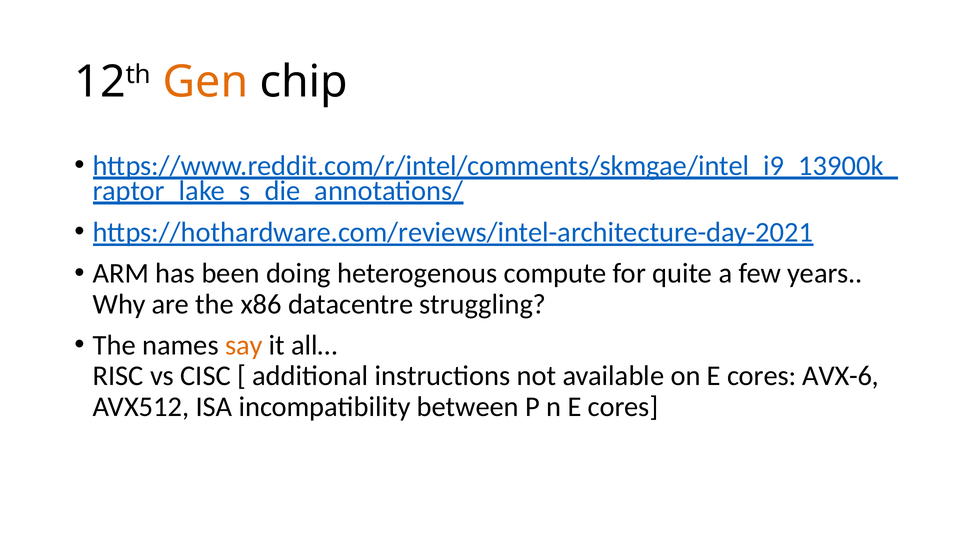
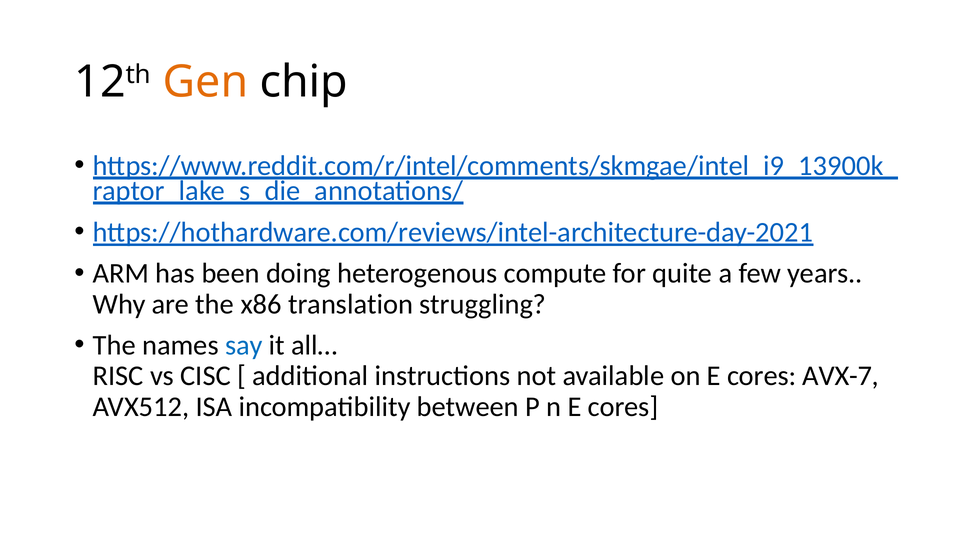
datacentre: datacentre -> translation (351, 304)
say colour: orange -> blue (244, 345)
AVX-6: AVX-6 -> AVX-7 (841, 376)
